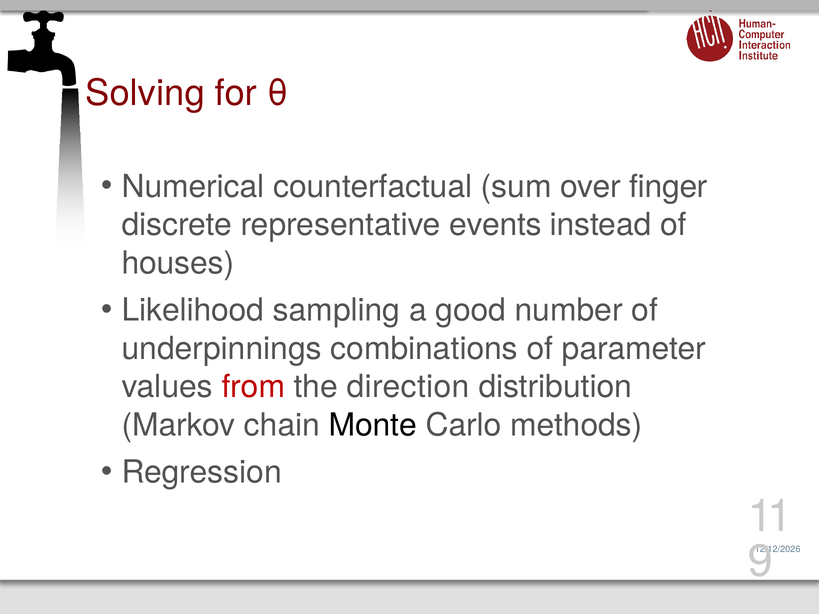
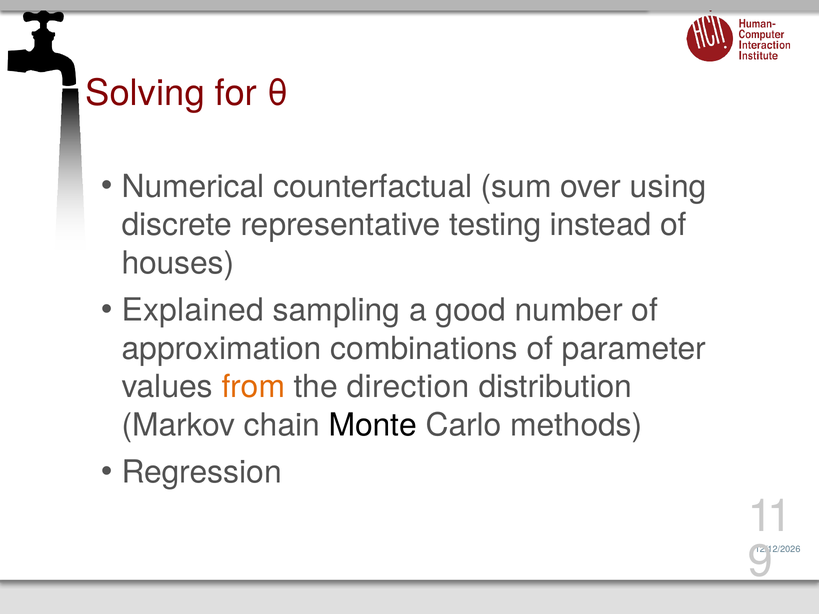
finger: finger -> using (668, 187)
events: events -> testing (495, 225)
Likelihood: Likelihood -> Explained (193, 311)
underpinnings: underpinnings -> approximation (222, 349)
from colour: red -> orange (253, 387)
